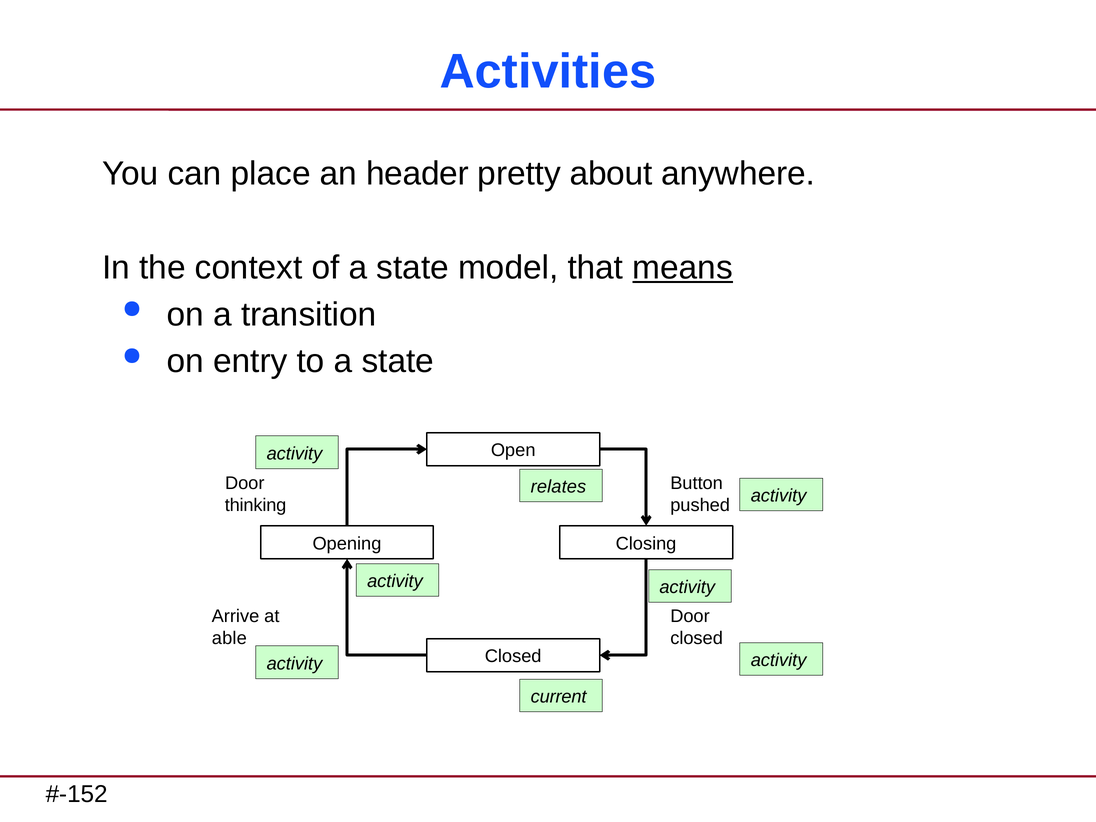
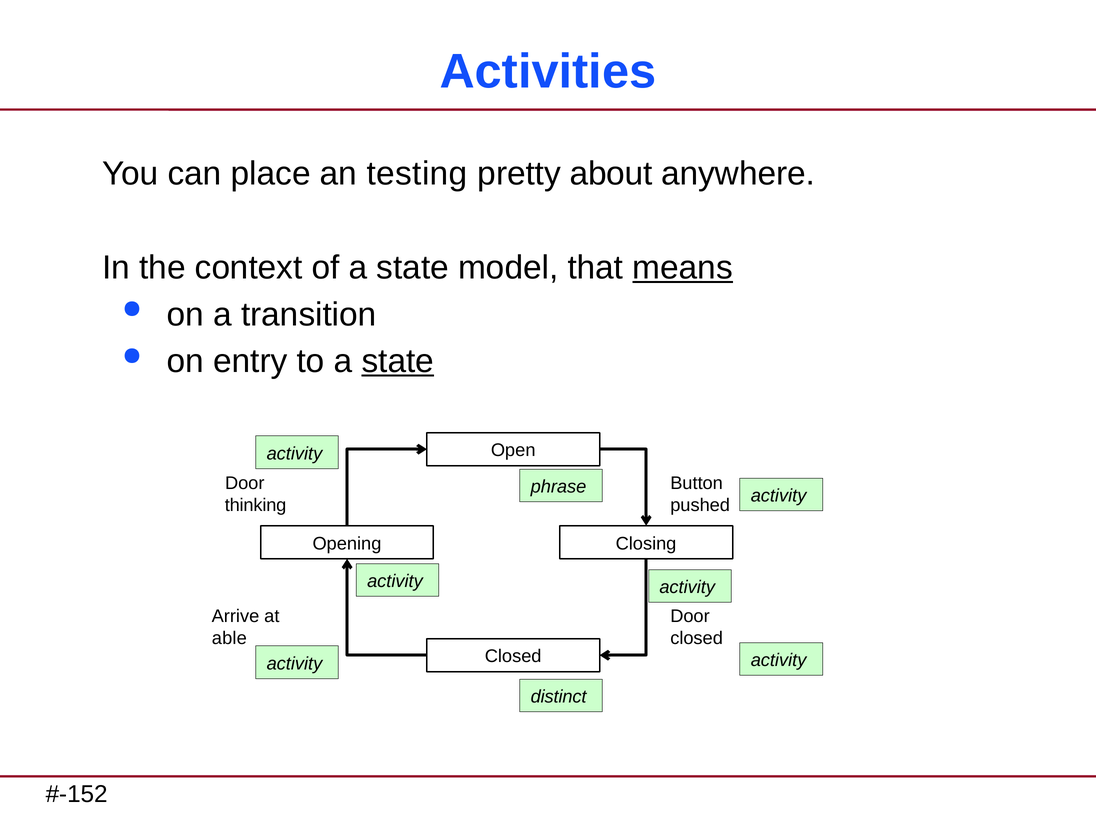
header: header -> testing (417, 174)
state underline: none -> present (398, 361)
relates: relates -> phrase (559, 487)
current: current -> distinct (559, 697)
